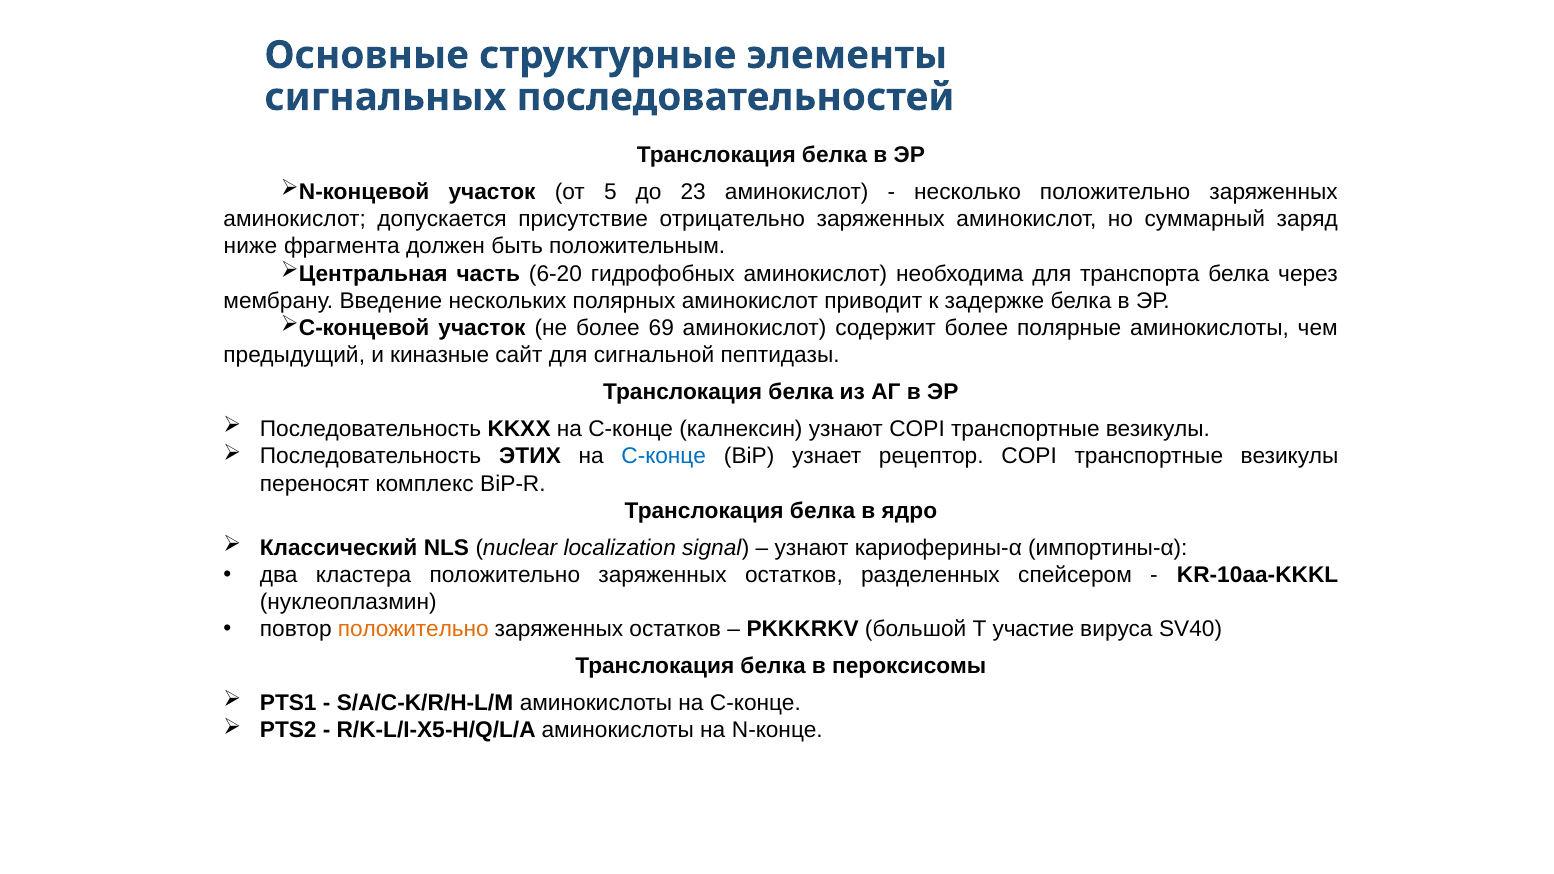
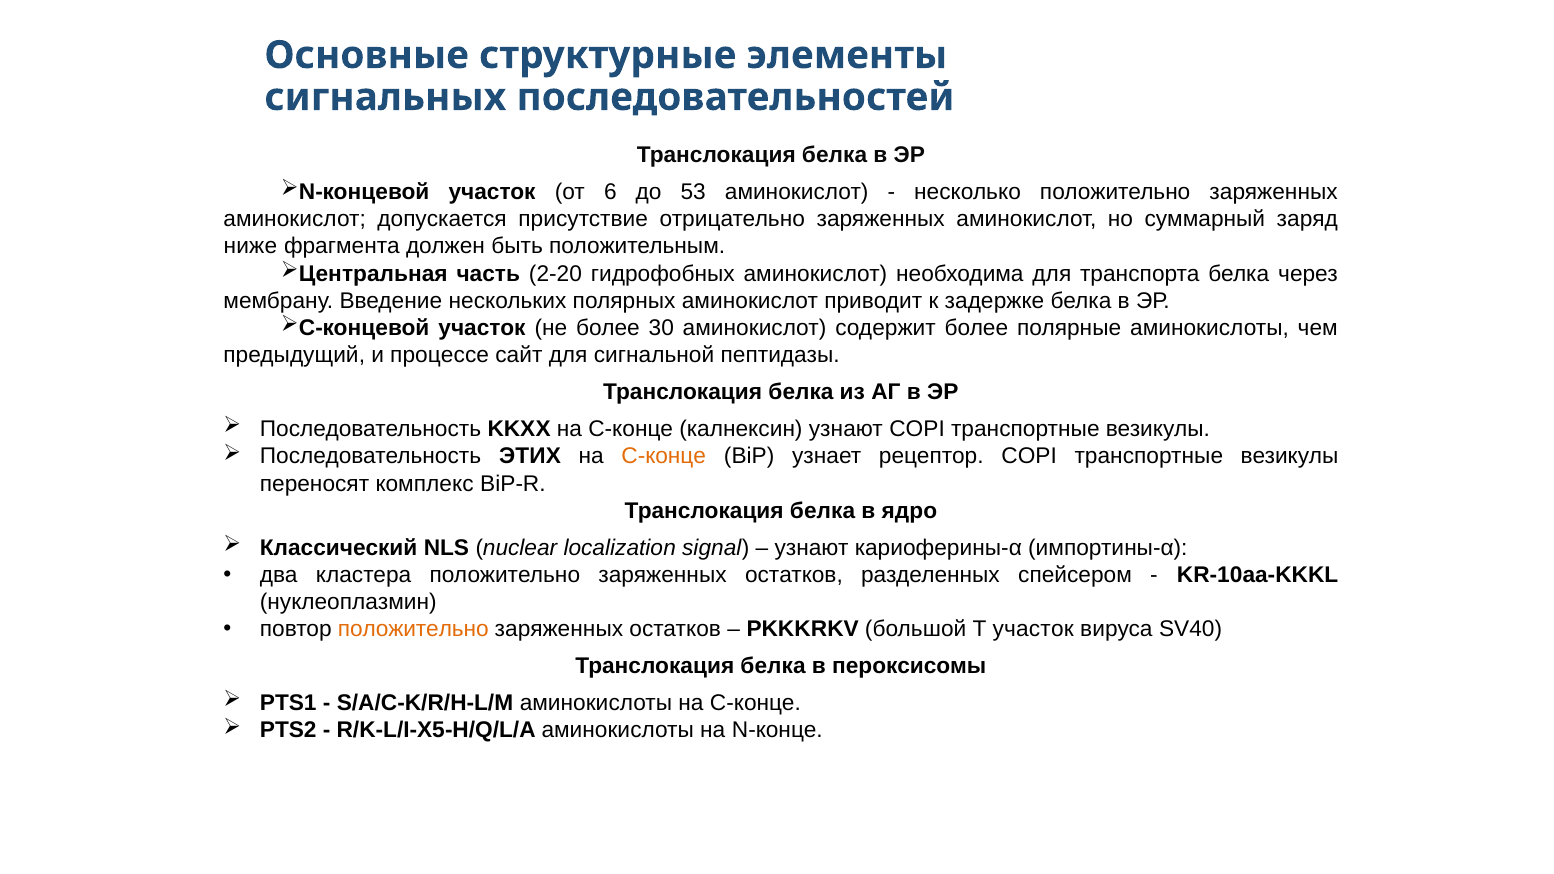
5: 5 -> 6 (610, 192)
23: 23 -> 53 (693, 192)
6-20: 6-20 -> 2-20 (555, 274)
69: 69 -> 30 (661, 328)
киназные: киназные -> процессе (440, 355)
С-конце colour: blue -> orange (664, 456)
Т участие: участие -> участок (1033, 629)
